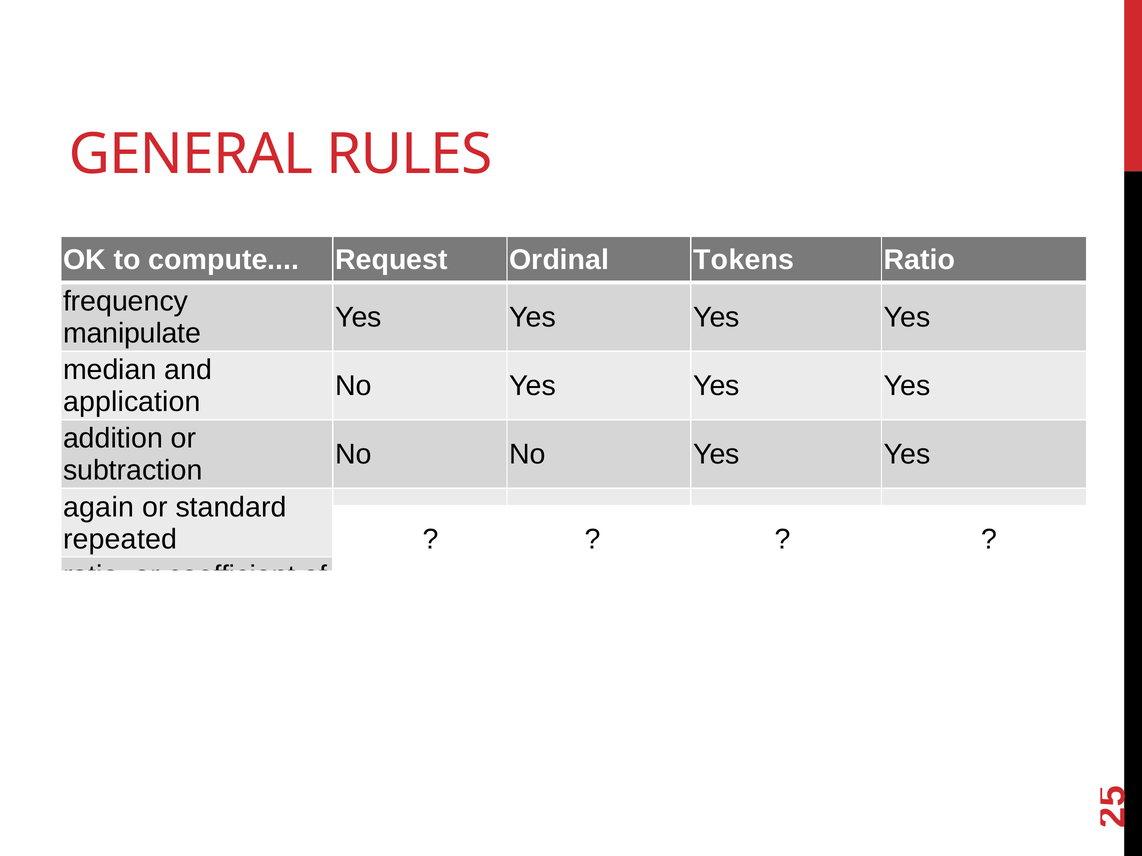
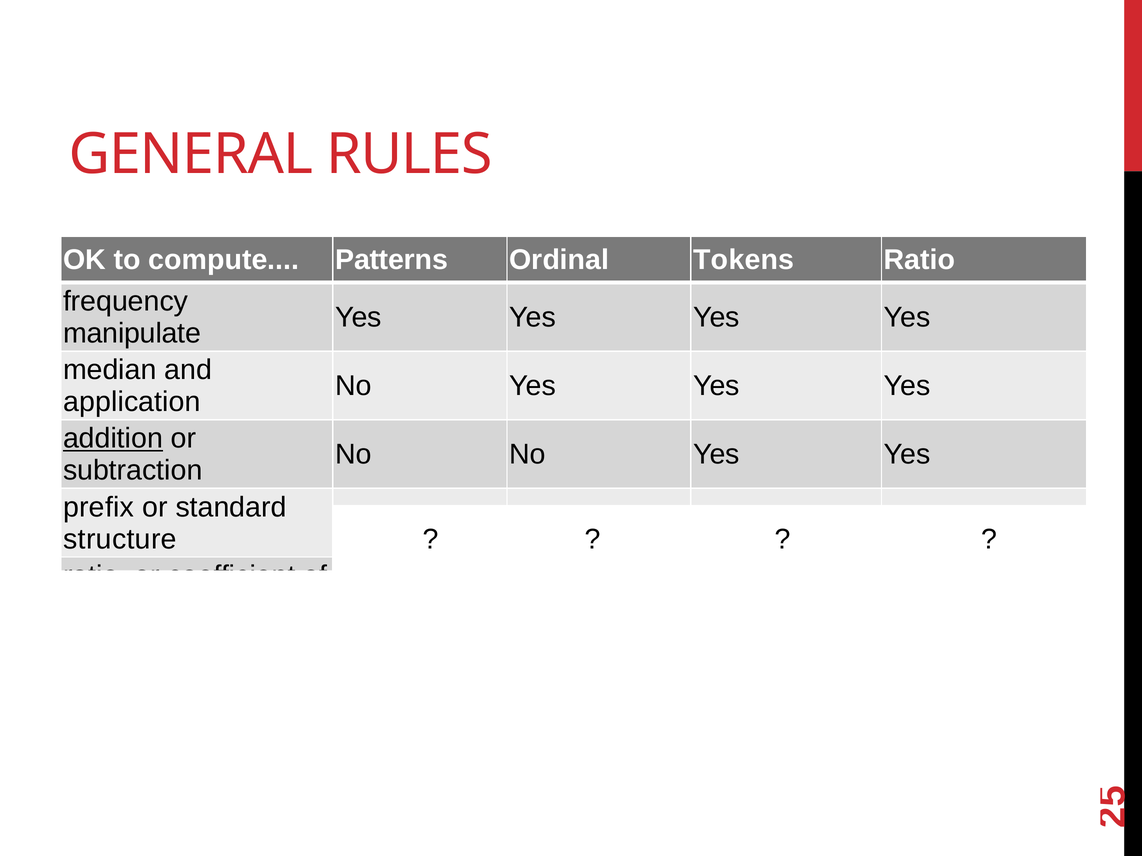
Request: Request -> Patterns (392, 260)
addition underline: none -> present (113, 439)
again: again -> prefix (99, 507)
repeated: repeated -> structure (120, 539)
